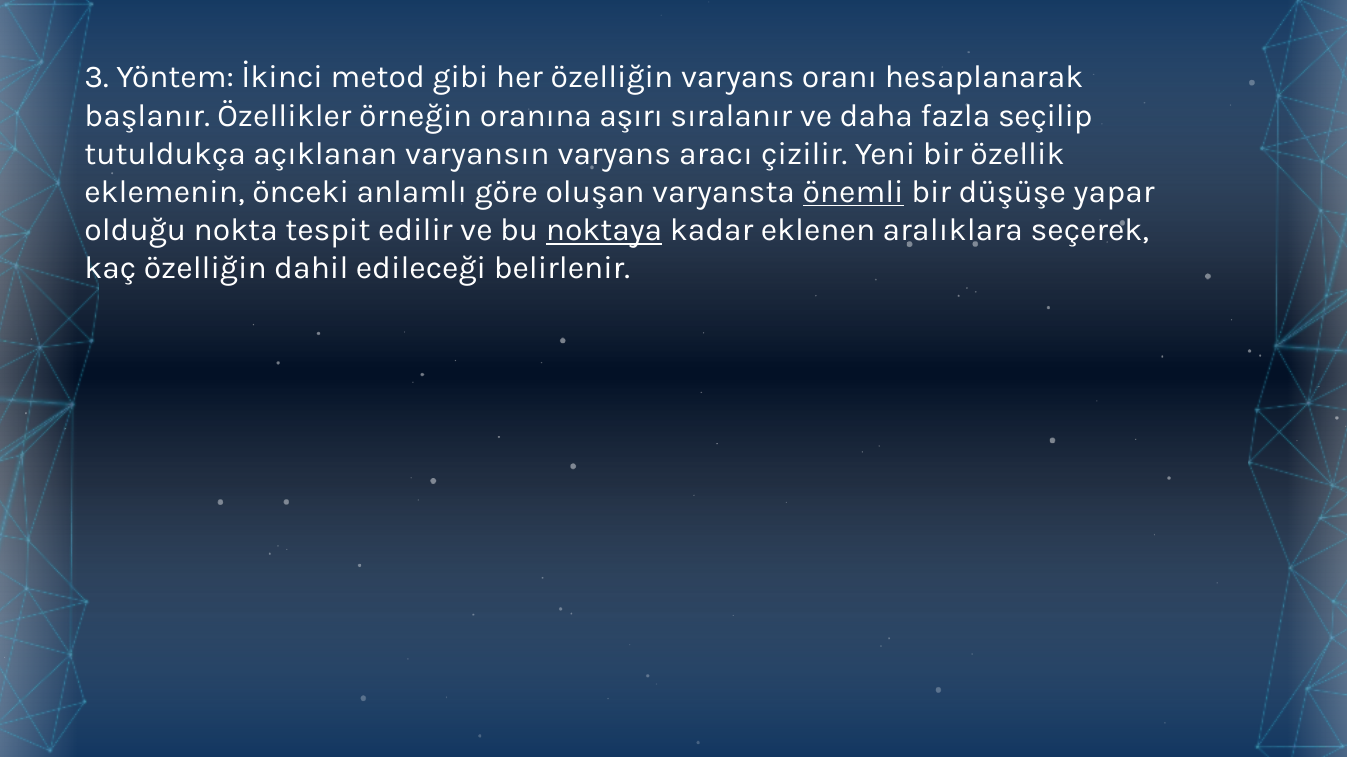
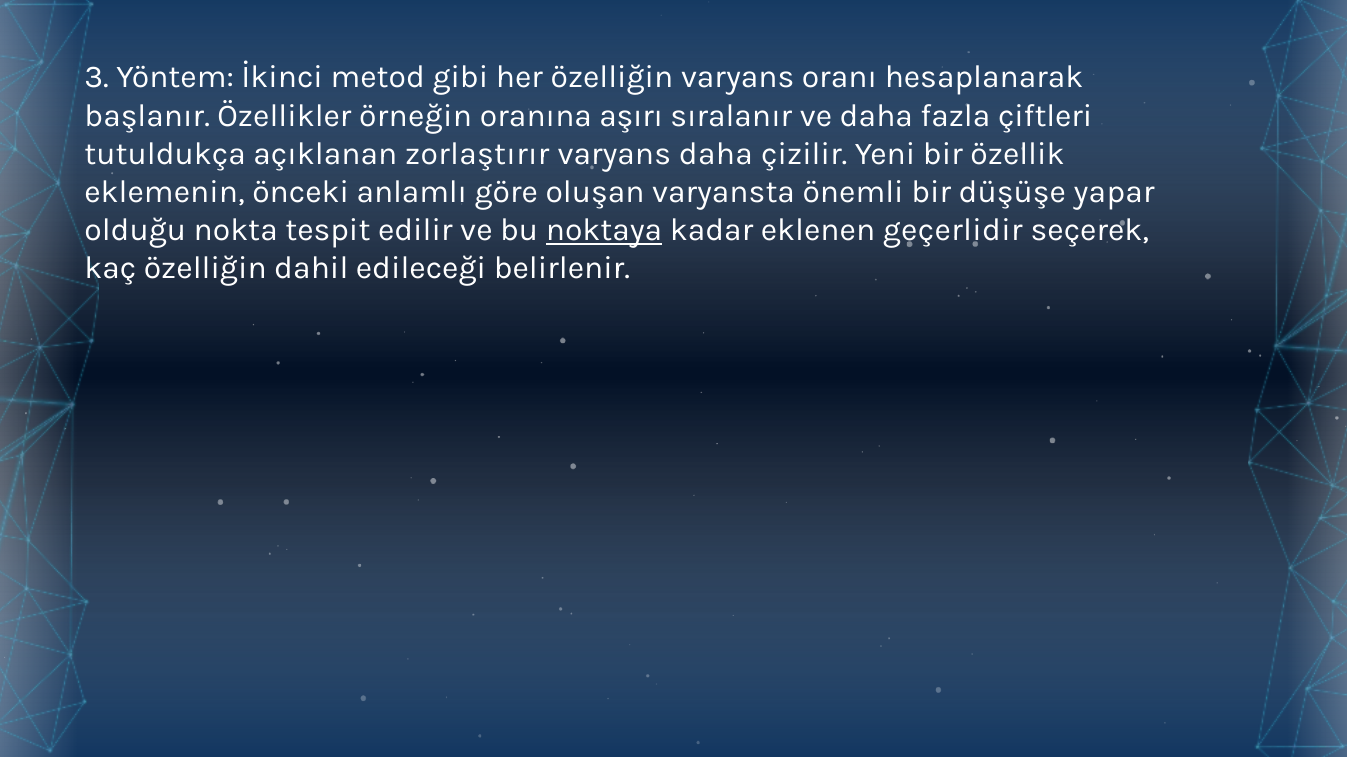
seçilip: seçilip -> çiftleri (1045, 116)
varyansın: varyansın -> zorlaştırır (477, 154)
varyans aracı: aracı -> daha (716, 154)
önemli underline: present -> none (853, 192)
aralıklara: aralıklara -> geçerlidir (953, 230)
